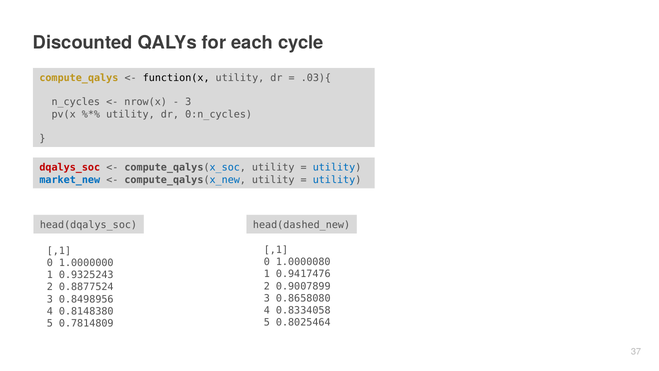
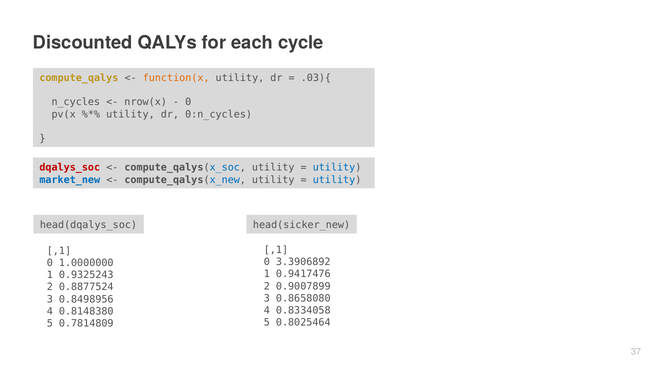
function(x colour: black -> orange (176, 78)
3: 3 -> 0 (188, 102)
head(dashed_new: head(dashed_new -> head(sicker_new (302, 225)
1.0000080: 1.0000080 -> 3.3906892 (303, 262)
